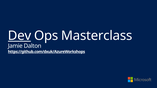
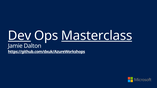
Masterclass underline: none -> present (97, 36)
